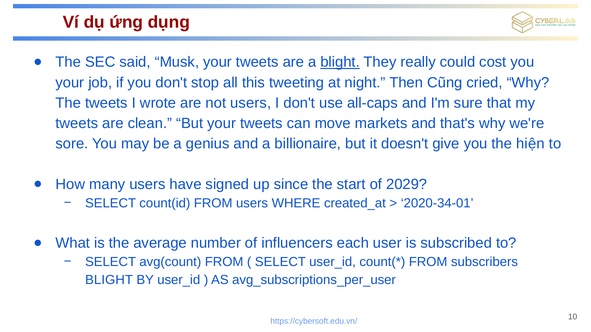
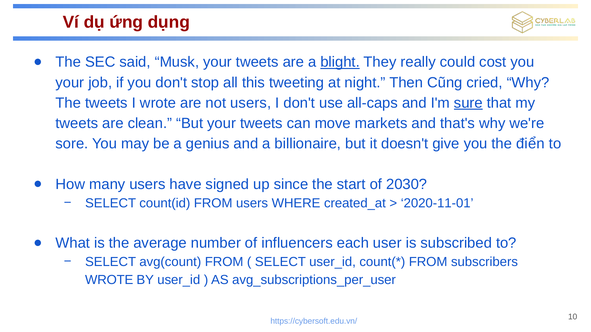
sure underline: none -> present (468, 103)
hiện: hiện -> điển (530, 144)
2029: 2029 -> 2030 (407, 185)
2020-34-01: 2020-34-01 -> 2020-11-01 (437, 203)
BLIGHT: BLIGHT -> WROTE (109, 280)
